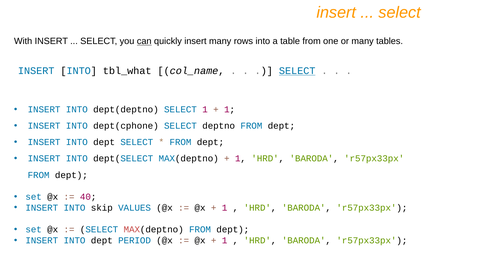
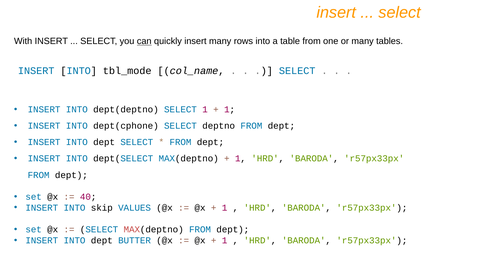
tbl_what: tbl_what -> tbl_mode (127, 71)
SELECT underline: present -> none (297, 71)
PERIOD: PERIOD -> BUTTER (135, 240)
